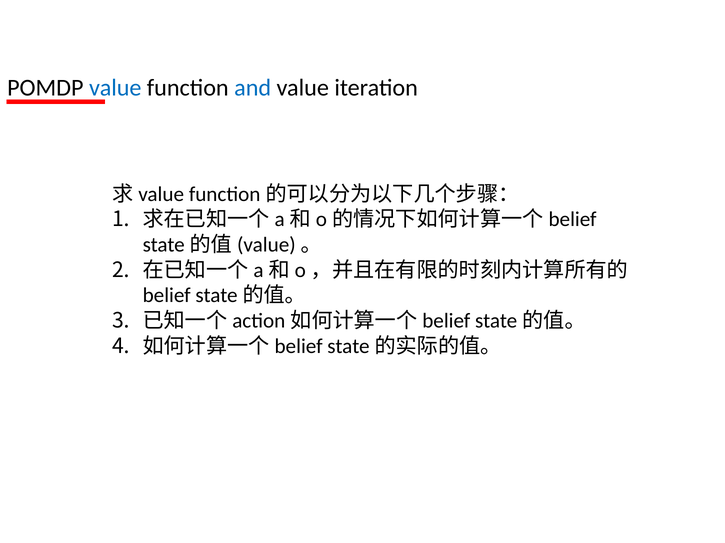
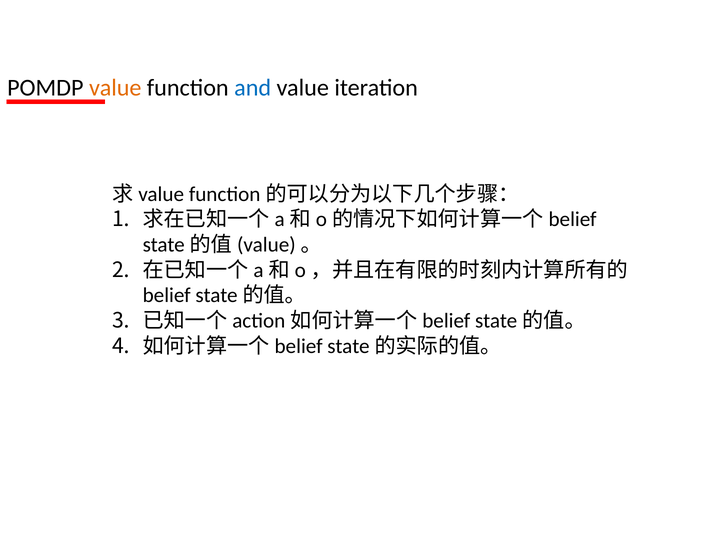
value colour: blue -> orange (115, 88)
